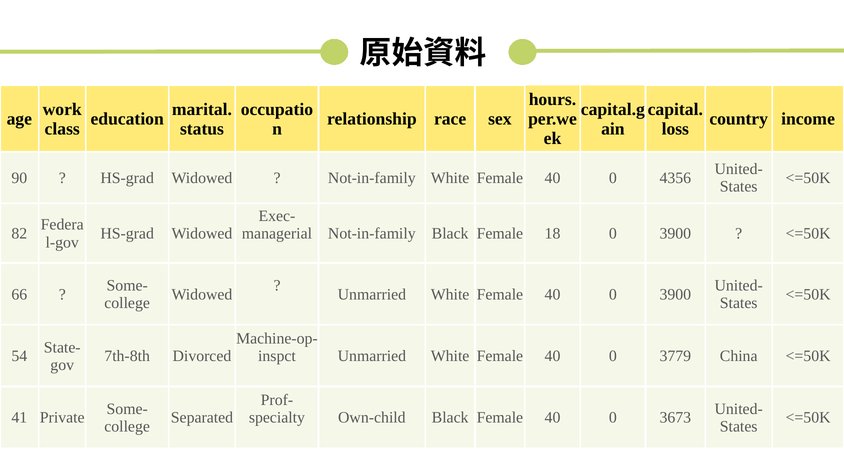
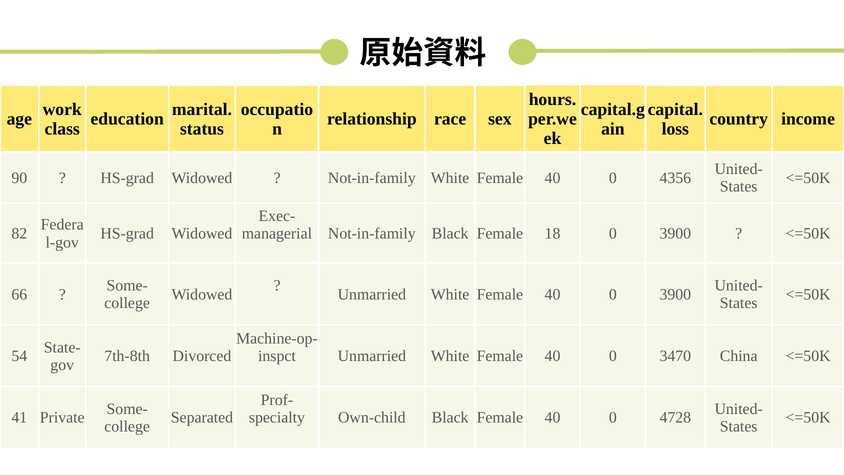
3779: 3779 -> 3470 (675, 356)
3673: 3673 -> 4728 (675, 418)
